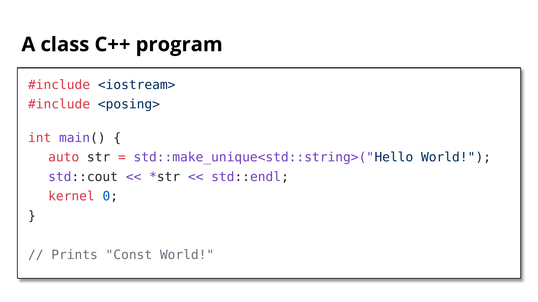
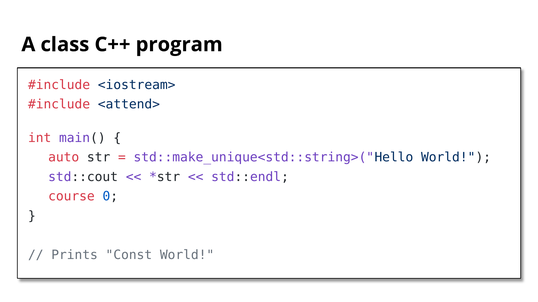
<posing>: <posing> -> <attend> (129, 105)
kernel: kernel -> course (71, 197)
